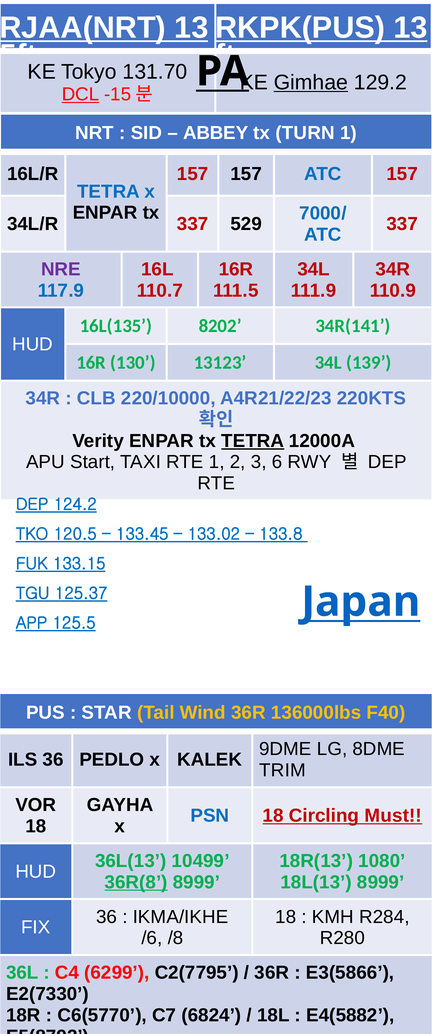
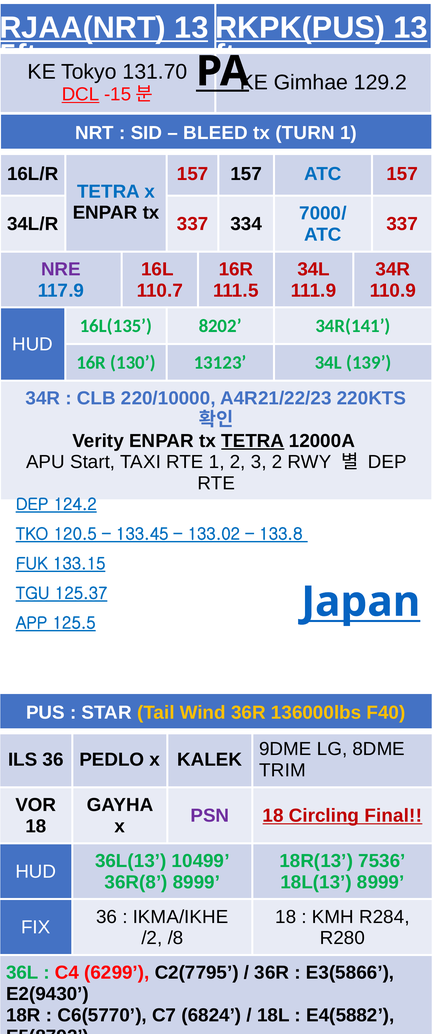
Gimhae underline: present -> none (311, 82)
ABBEY: ABBEY -> BLEED (215, 133)
529: 529 -> 334 (246, 224)
3 6: 6 -> 2 (277, 462)
PSN colour: blue -> purple (210, 815)
Must: Must -> Final (393, 815)
1080: 1080 -> 7536 (382, 861)
36R(8 underline: present -> none (136, 882)
/6: /6 -> /2 (152, 938)
E2(7330: E2(7330 -> E2(9430 (47, 994)
